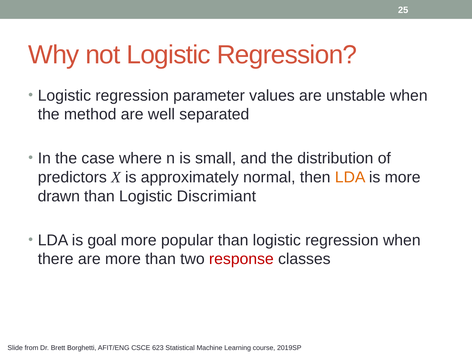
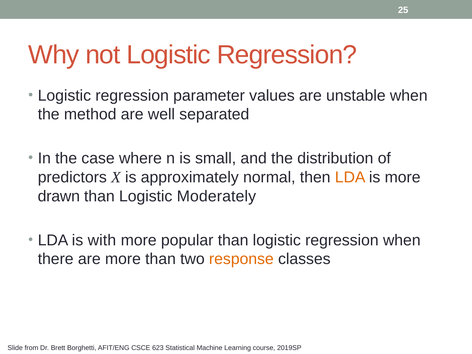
Discrimiant: Discrimiant -> Moderately (216, 196)
goal: goal -> with (102, 240)
response colour: red -> orange (241, 259)
